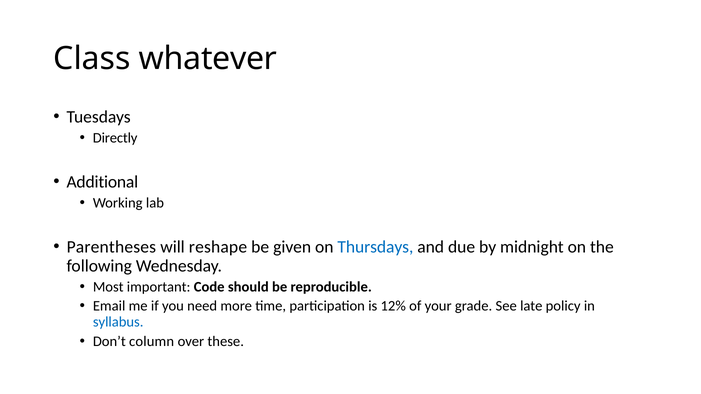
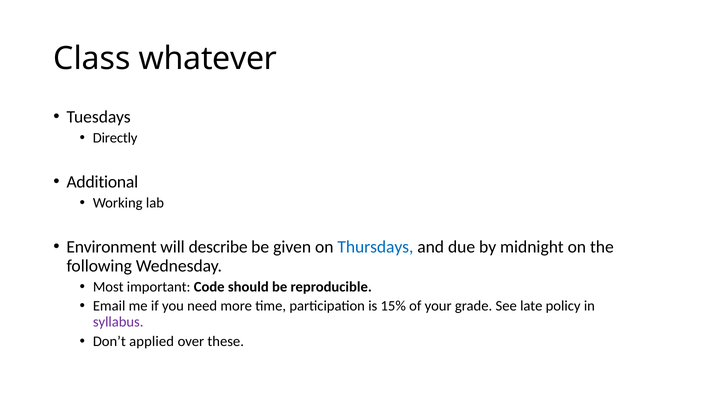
Parentheses: Parentheses -> Environment (112, 247)
reshape: reshape -> describe (218, 247)
12%: 12% -> 15% (393, 306)
syllabus colour: blue -> purple (118, 322)
column: column -> applied (152, 342)
